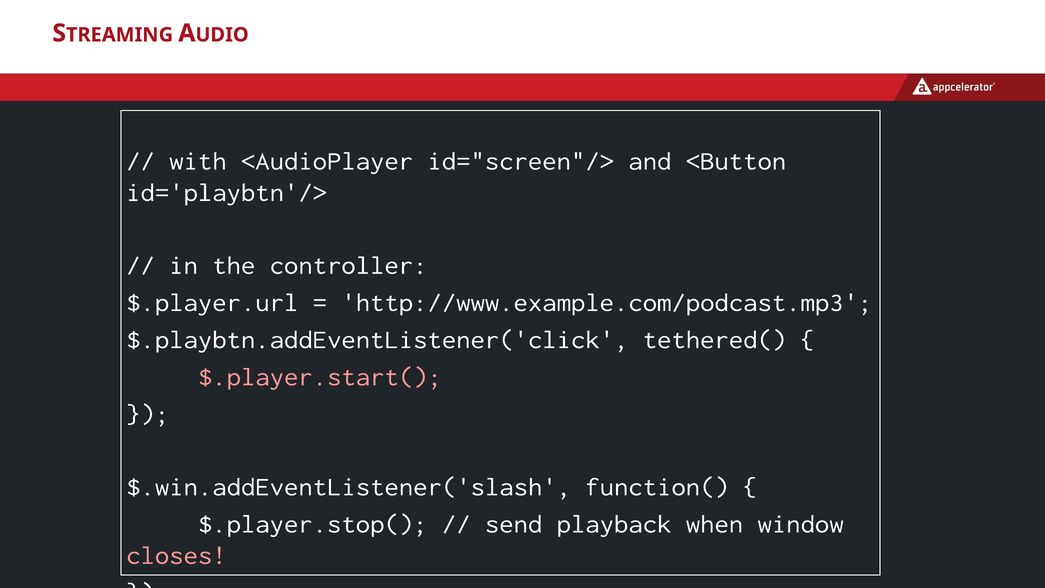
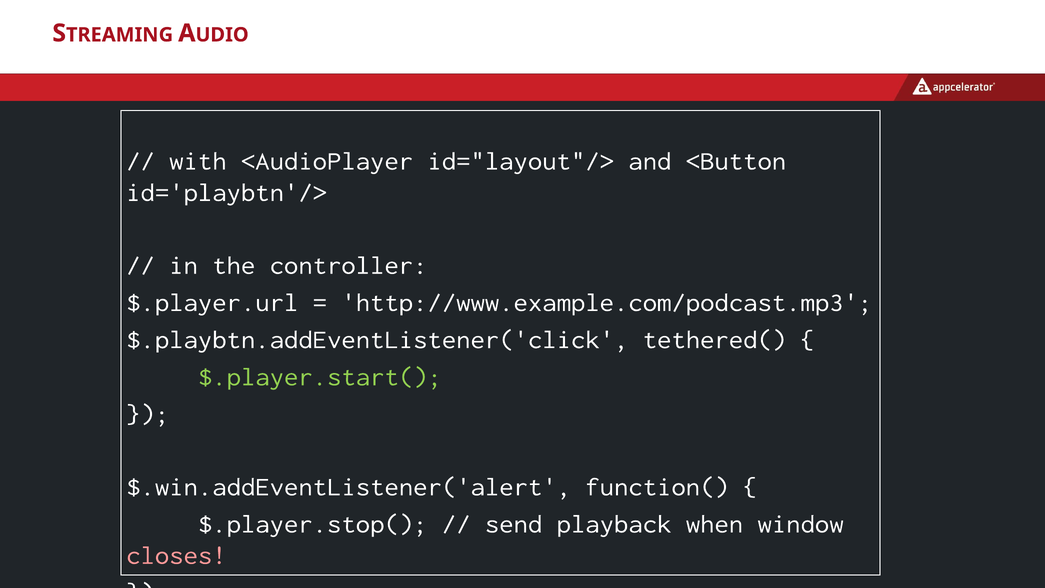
id="screen"/>: id="screen"/> -> id="layout"/> (521, 161)
$.player.start( colour: pink -> light green (320, 377)
$.win.addEventListener('slash: $.win.addEventListener('slash -> $.win.addEventListener('alert (349, 487)
